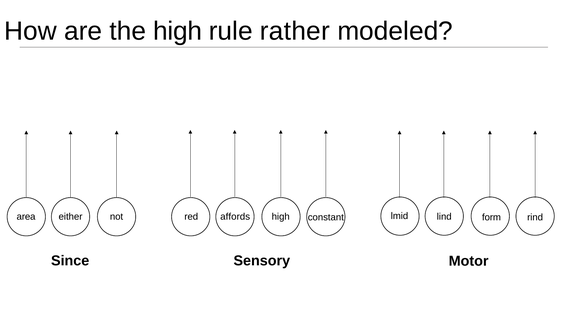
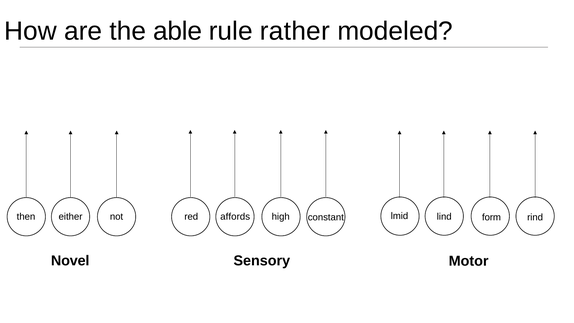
the high: high -> able (178, 31)
area: area -> then (26, 216)
Since: Since -> Novel (70, 261)
